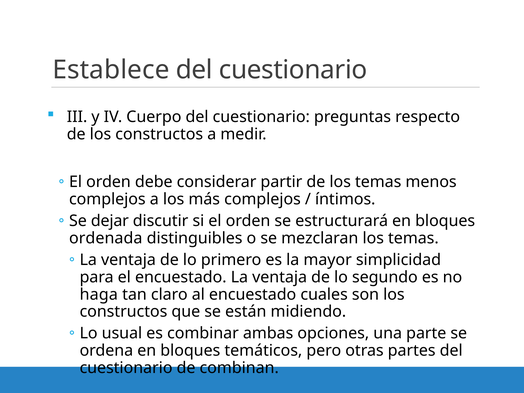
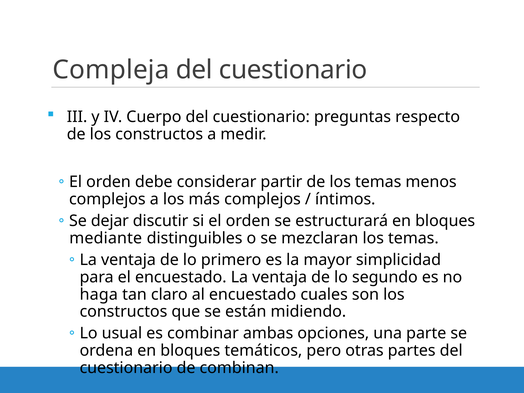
Establece: Establece -> Compleja (111, 70)
ordenada: ordenada -> mediante (106, 238)
